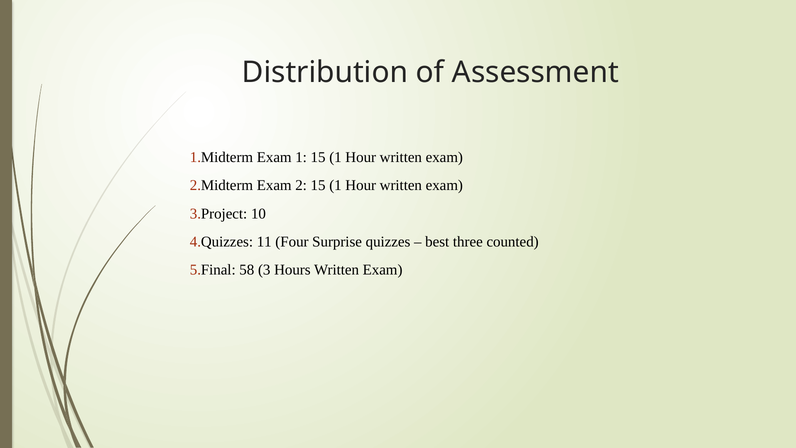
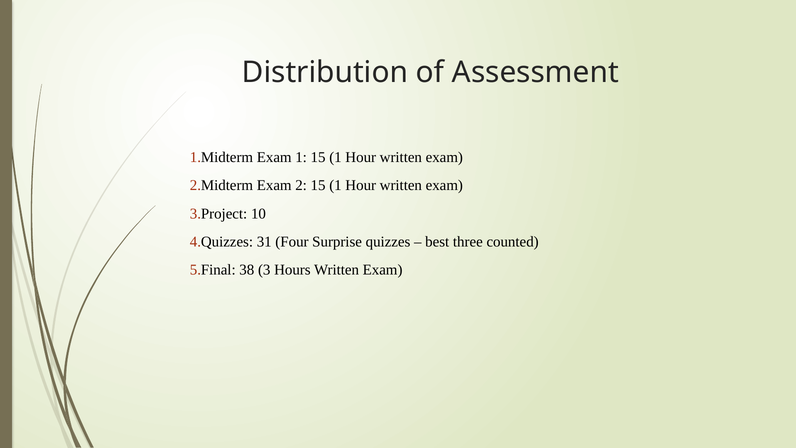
11: 11 -> 31 (264, 242)
58: 58 -> 38 (247, 270)
